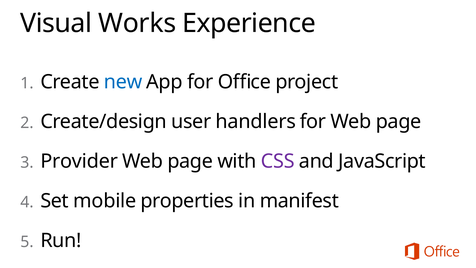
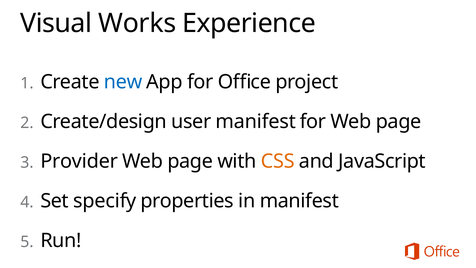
user handlers: handlers -> manifest (256, 121)
CSS colour: purple -> orange (278, 161)
mobile: mobile -> specify (105, 201)
